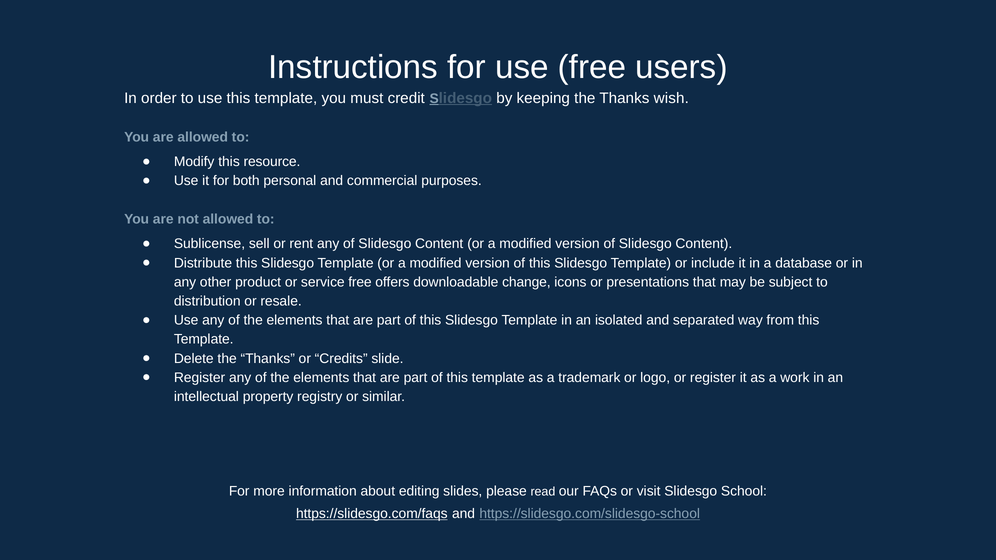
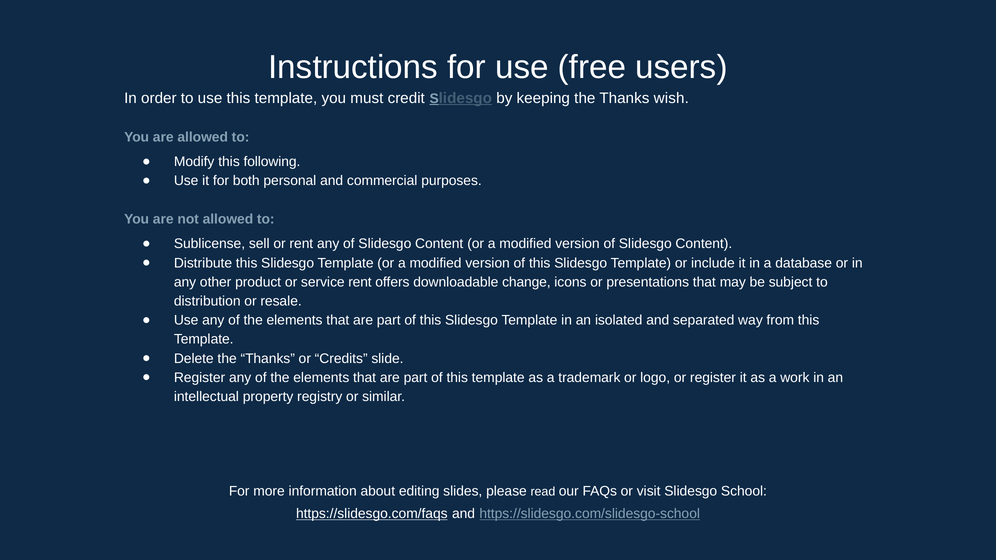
resource: resource -> following (272, 162)
service free: free -> rent (360, 282)
